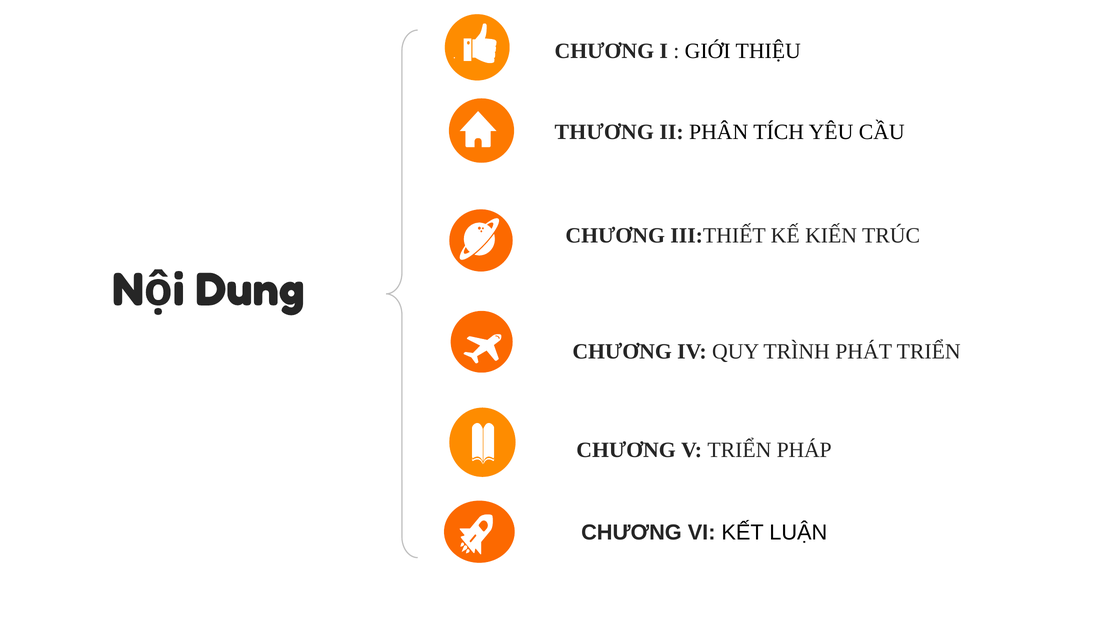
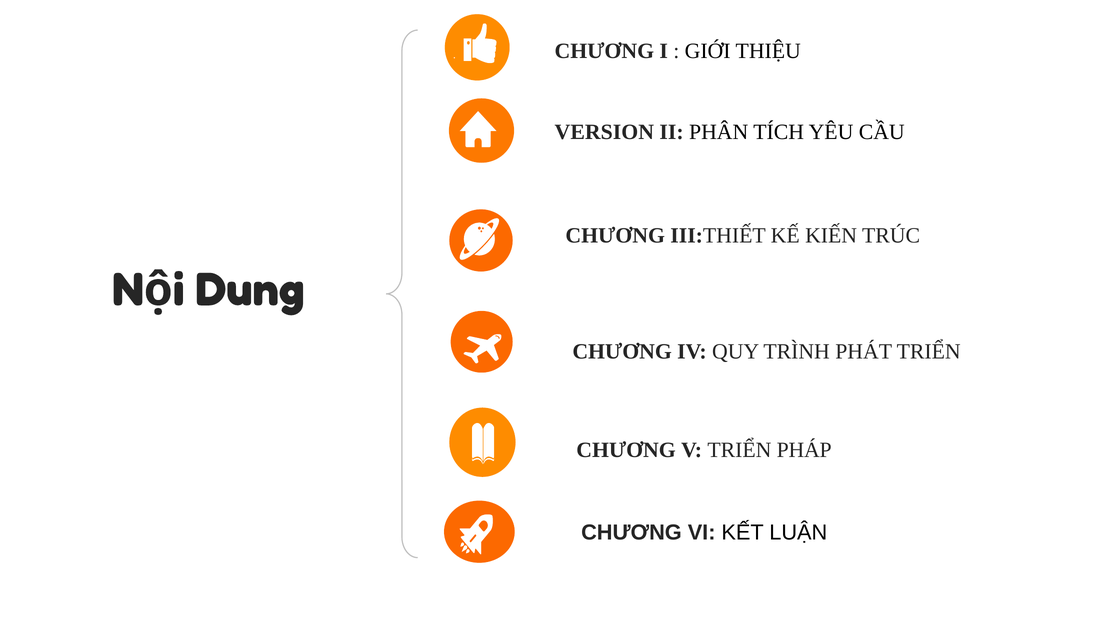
THƯƠNG: THƯƠNG -> VERSION (604, 132)
